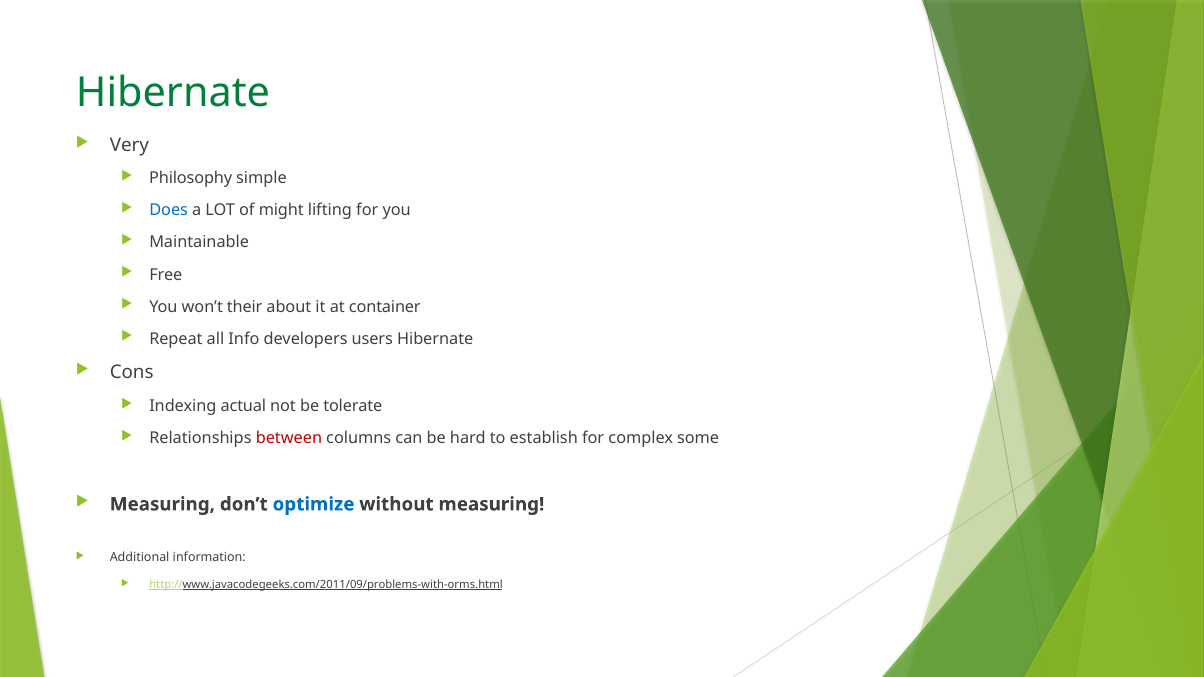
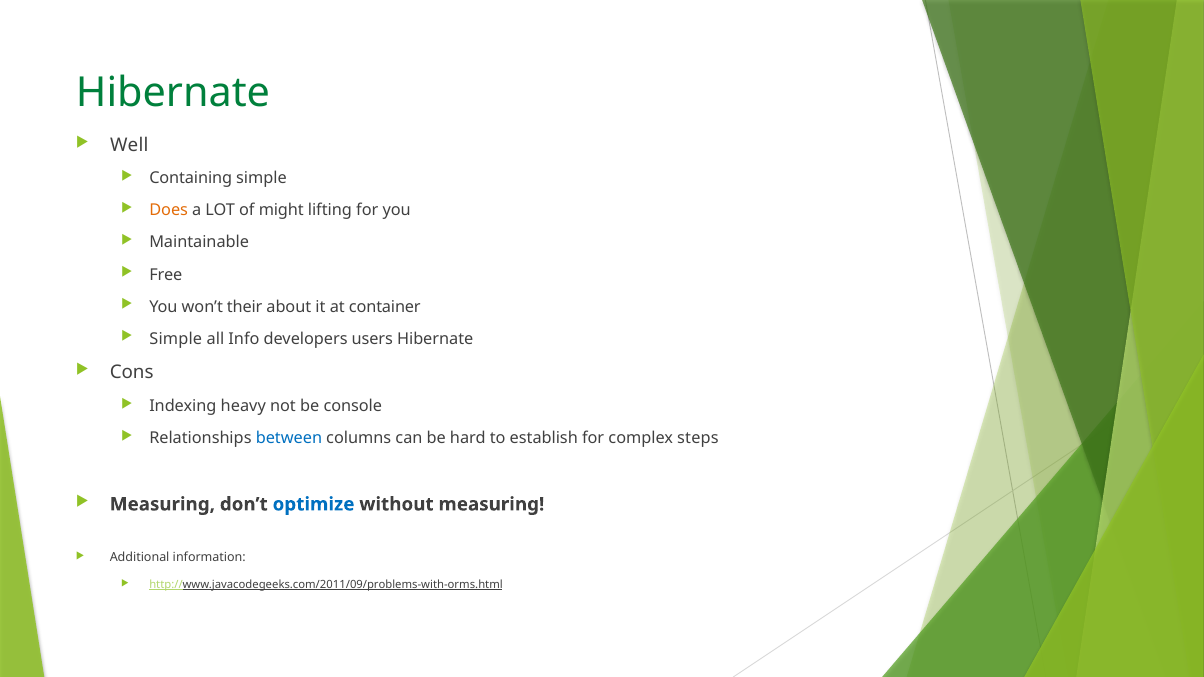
Very: Very -> Well (129, 145)
Philosophy: Philosophy -> Containing (191, 178)
Does colour: blue -> orange (169, 211)
Repeat: Repeat -> Simple (176, 339)
actual: actual -> heavy (243, 406)
tolerate: tolerate -> console (353, 406)
between colour: red -> blue (289, 439)
some: some -> steps (698, 439)
